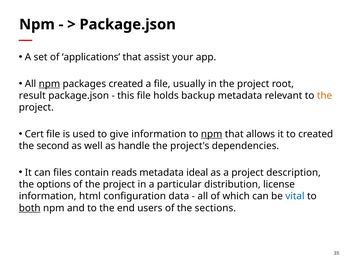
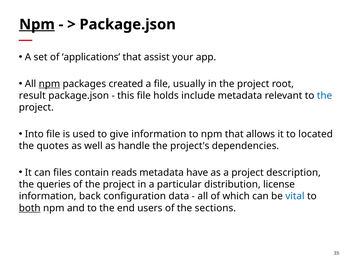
Npm underline: none -> present (37, 24)
backup: backup -> include (198, 95)
the colour: orange -> blue (325, 95)
Cert: Cert -> Into (34, 134)
npm underline: present -> none (212, 134)
to created: created -> located (316, 134)
second: second -> quotes (53, 146)
ideal: ideal -> have (197, 172)
options: options -> queries (54, 184)
html: html -> back (90, 196)
